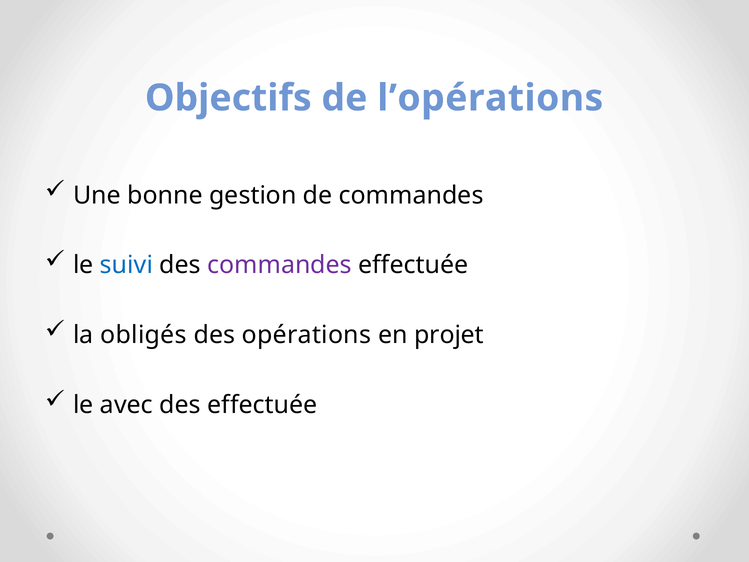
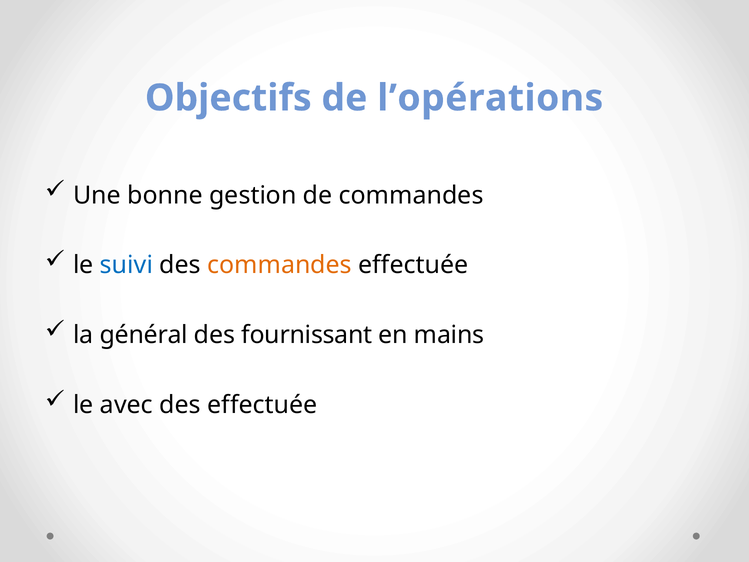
commandes colour: purple -> orange (280, 265)
obligés: obligés -> général (144, 335)
opérations: opérations -> fournissant (307, 335)
projet: projet -> mains (449, 335)
